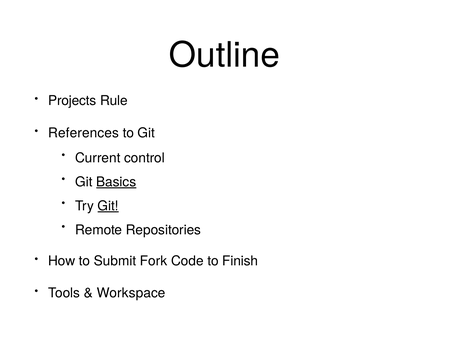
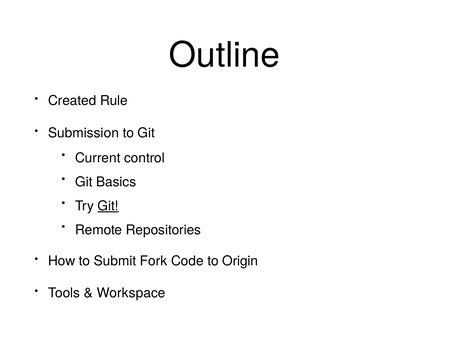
Projects: Projects -> Created (72, 101)
References: References -> Submission (84, 133)
Basics underline: present -> none (116, 182)
Finish: Finish -> Origin (240, 261)
